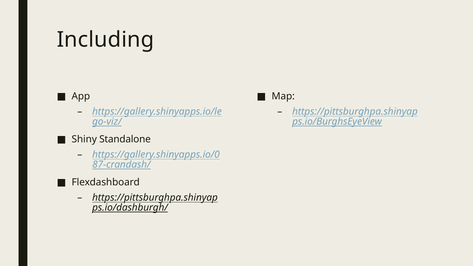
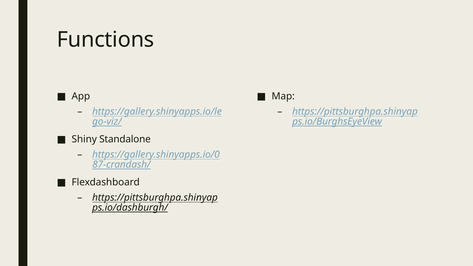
Including: Including -> Functions (106, 40)
